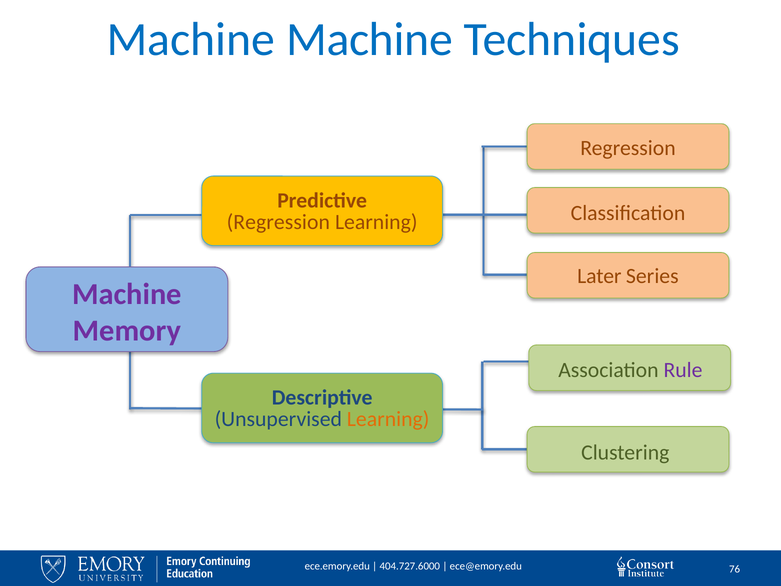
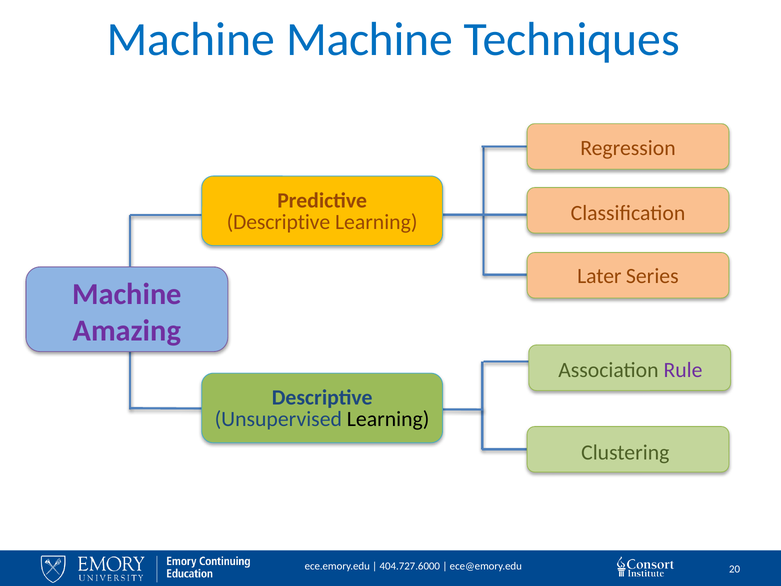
Regression: Regression -> Descriptive (278, 222)
Memory: Memory -> Amazing (127, 330)
Learning colour: orange -> black (388, 419)
76: 76 -> 20 (735, 569)
